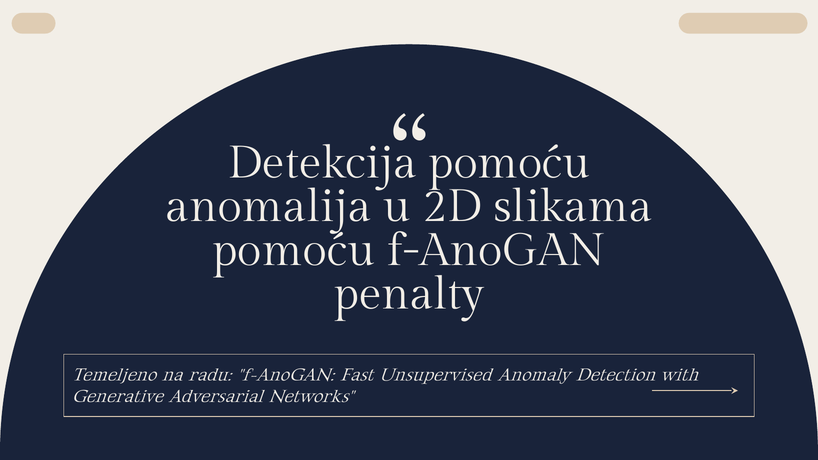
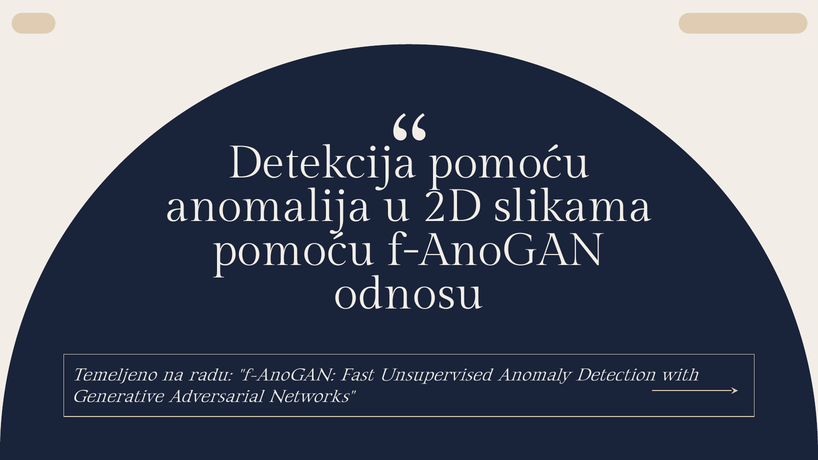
penalty: penalty -> odnosu (409, 294)
